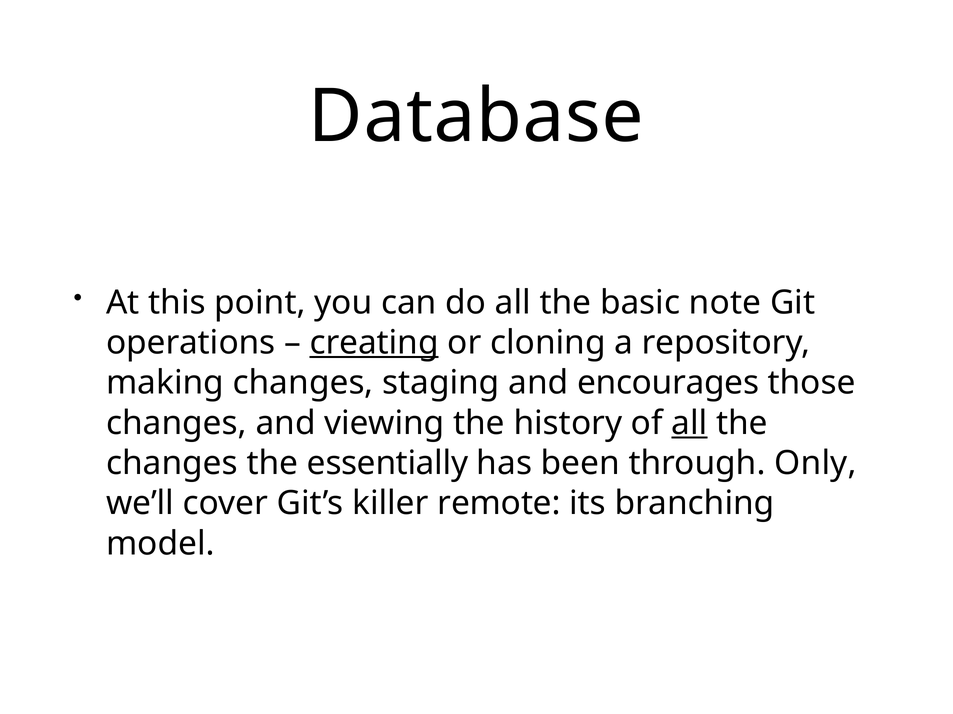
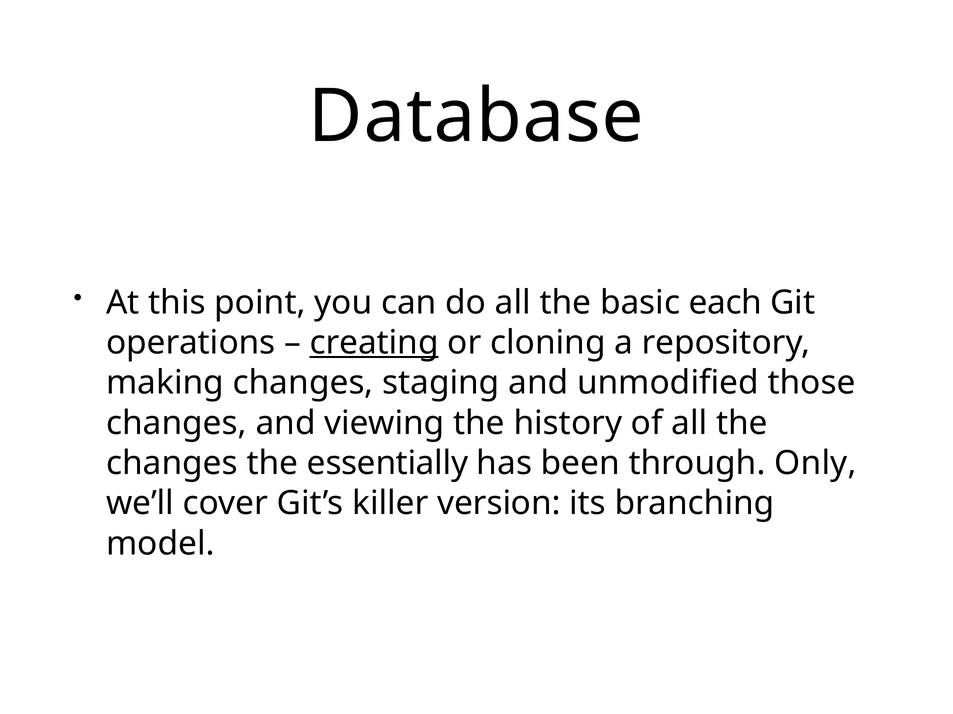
note: note -> each (725, 303)
encourages: encourages -> unmodified (668, 383)
all underline: present -> none (689, 423)
remote: remote -> version (499, 504)
